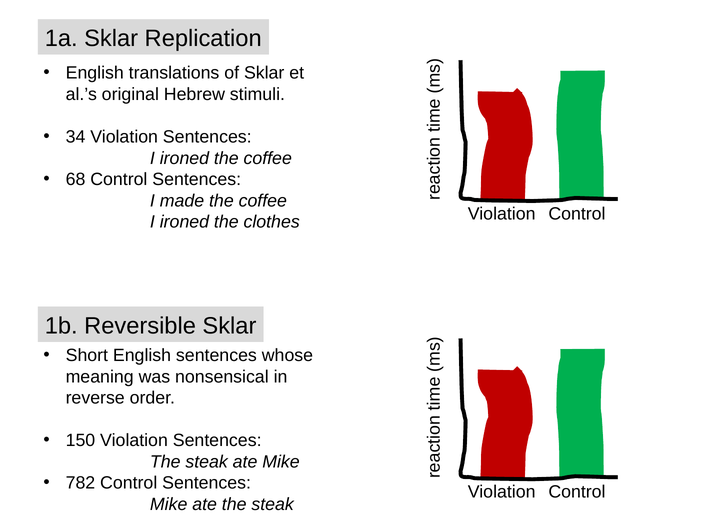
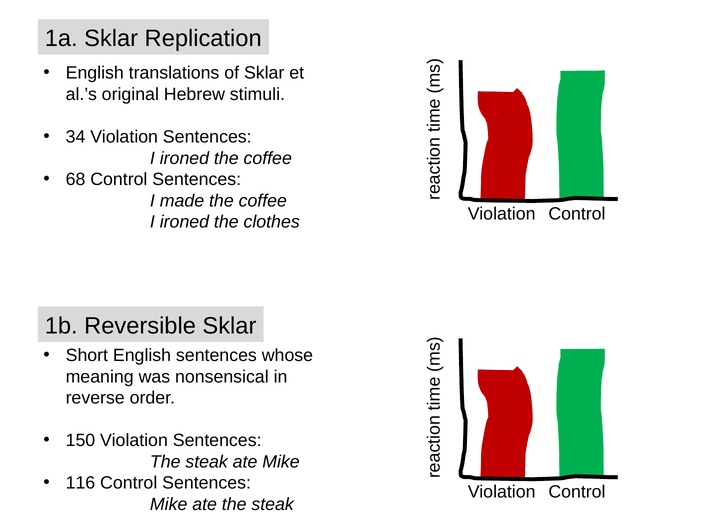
782: 782 -> 116 (80, 484)
